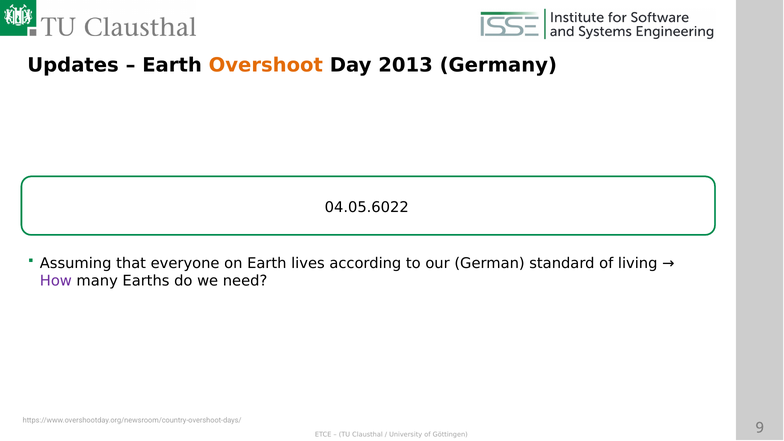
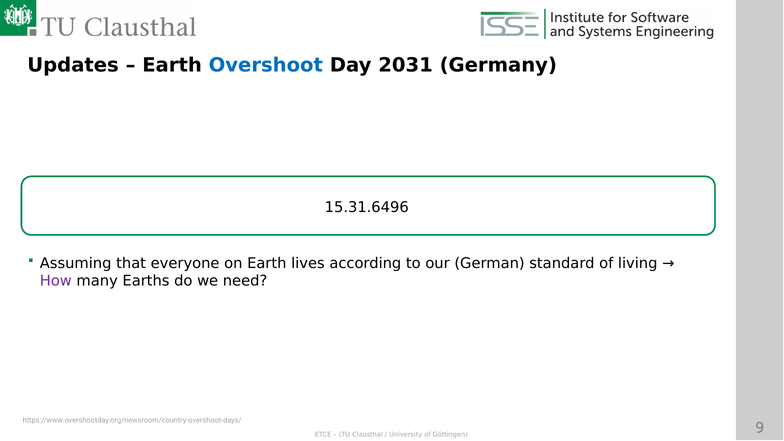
Overshoot colour: orange -> blue (266, 65)
2013: 2013 -> 2031 (406, 65)
04.05.6022: 04.05.6022 -> 15.31.6496 (367, 207)
